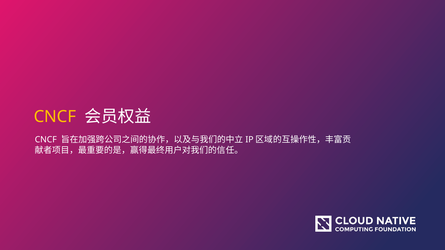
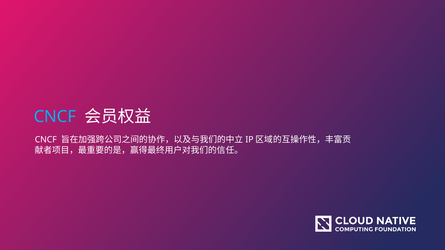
CNCF colour: yellow -> light blue (55, 117)
